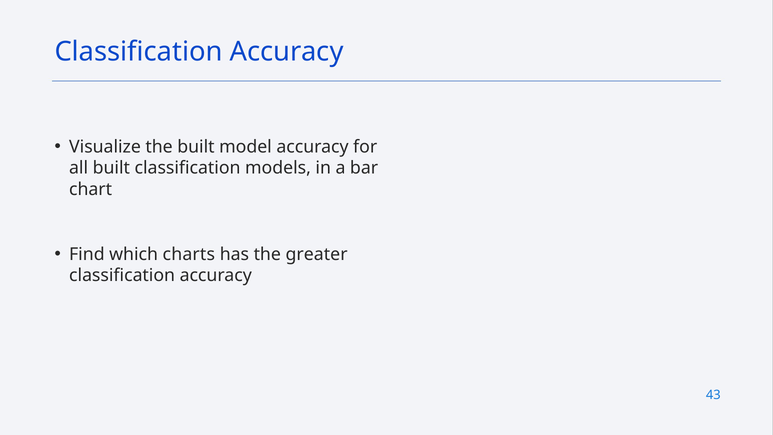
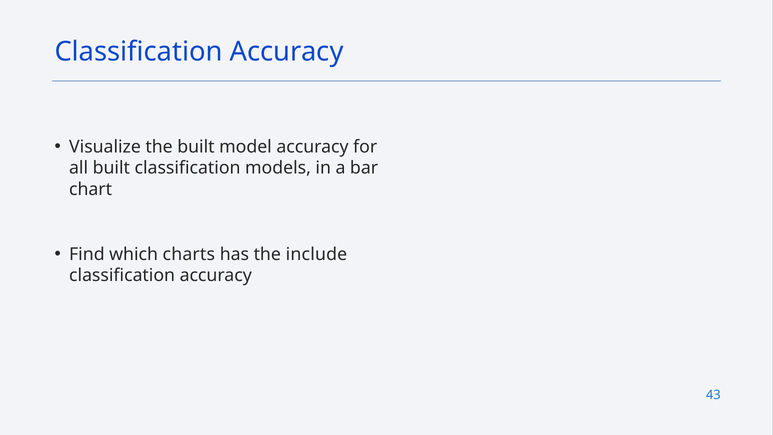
greater: greater -> include (316, 254)
